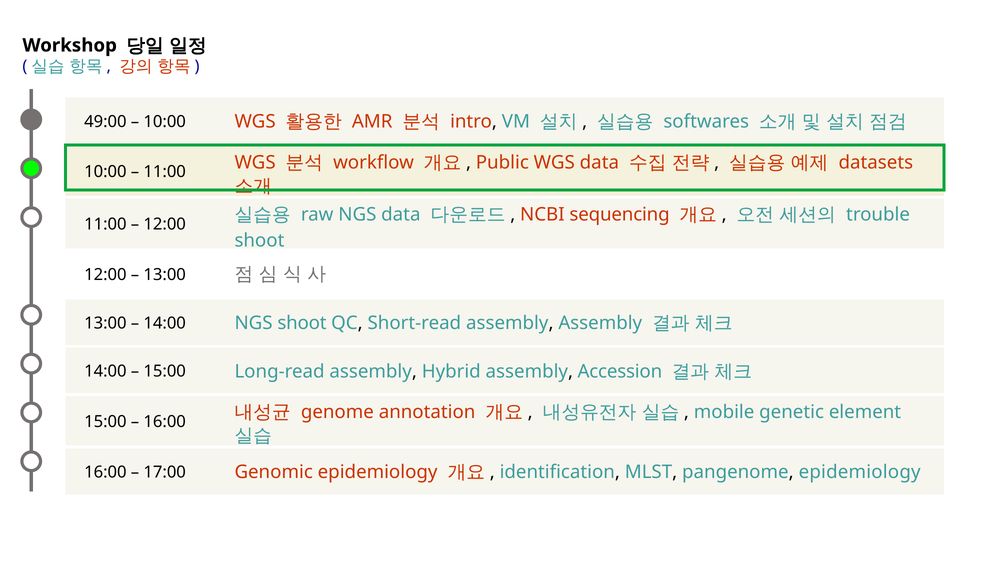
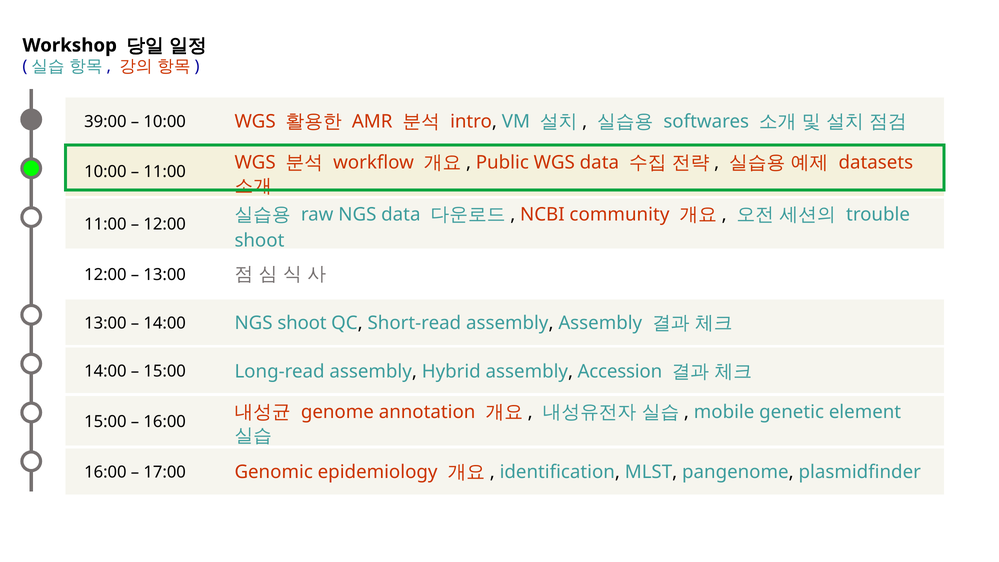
49:00: 49:00 -> 39:00 (105, 122)
sequencing: sequencing -> community (619, 215)
pangenome epidemiology: epidemiology -> plasmidfinder (860, 472)
